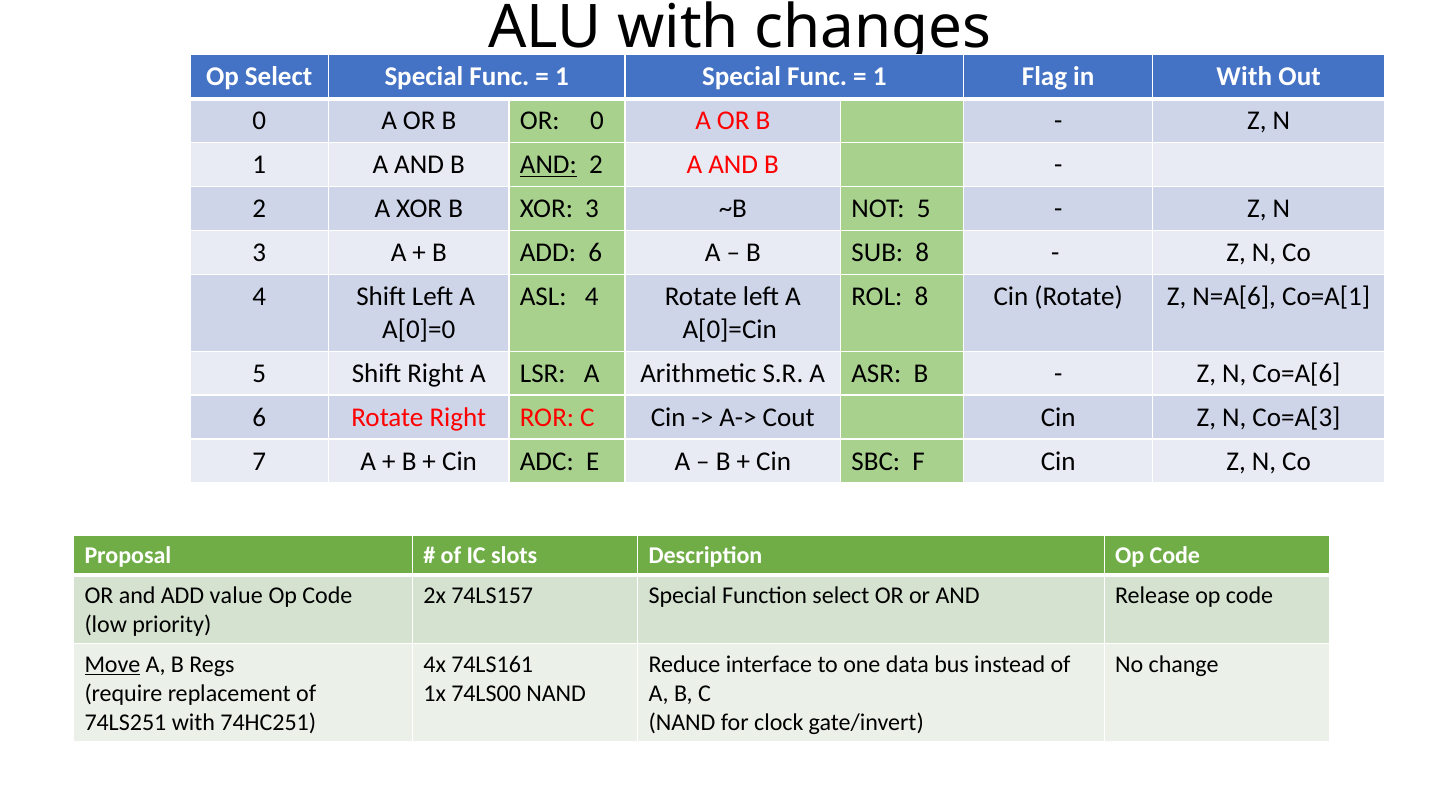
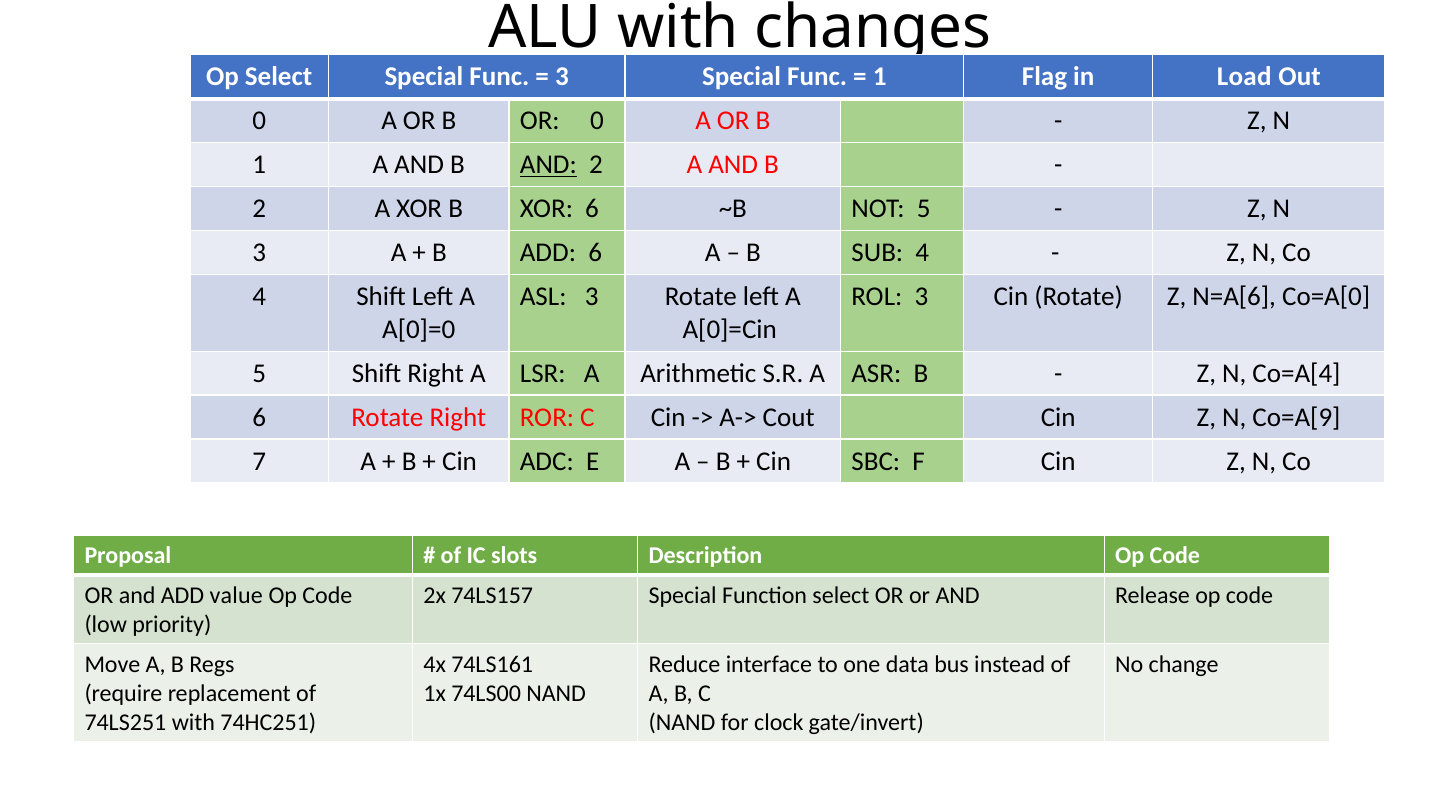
1: 1 -> 3 (562, 77)
in With: With -> Load (1244, 77)
XOR 3: 3 -> 6 (592, 209)
SUB 8: 8 -> 4 (922, 253)
ASL 4: 4 -> 3 (592, 297)
ROL 8: 8 -> 3 (921, 297)
Co=A[1: Co=A[1 -> Co=A[0 (1326, 297)
Co=A[6: Co=A[6 -> Co=A[4 (1296, 374)
Co=A[3: Co=A[3 -> Co=A[9 (1296, 417)
Move underline: present -> none (112, 664)
